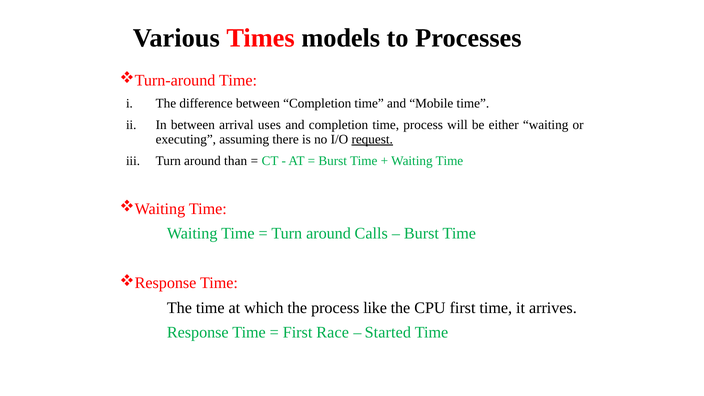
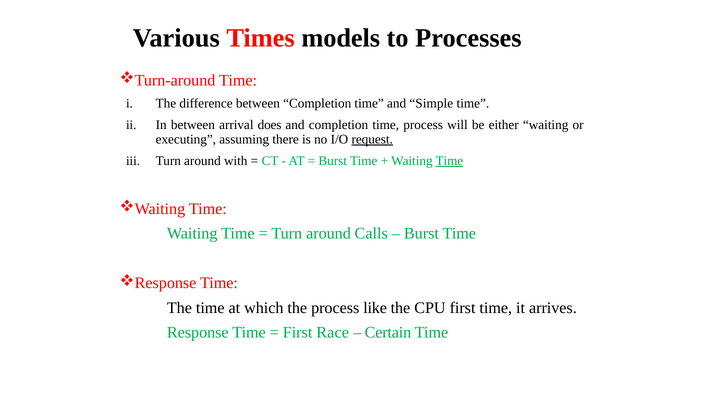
Mobile: Mobile -> Simple (431, 103)
uses: uses -> does (270, 125)
than: than -> with (236, 161)
Time underline: none -> present (449, 161)
Started: Started -> Certain (388, 333)
